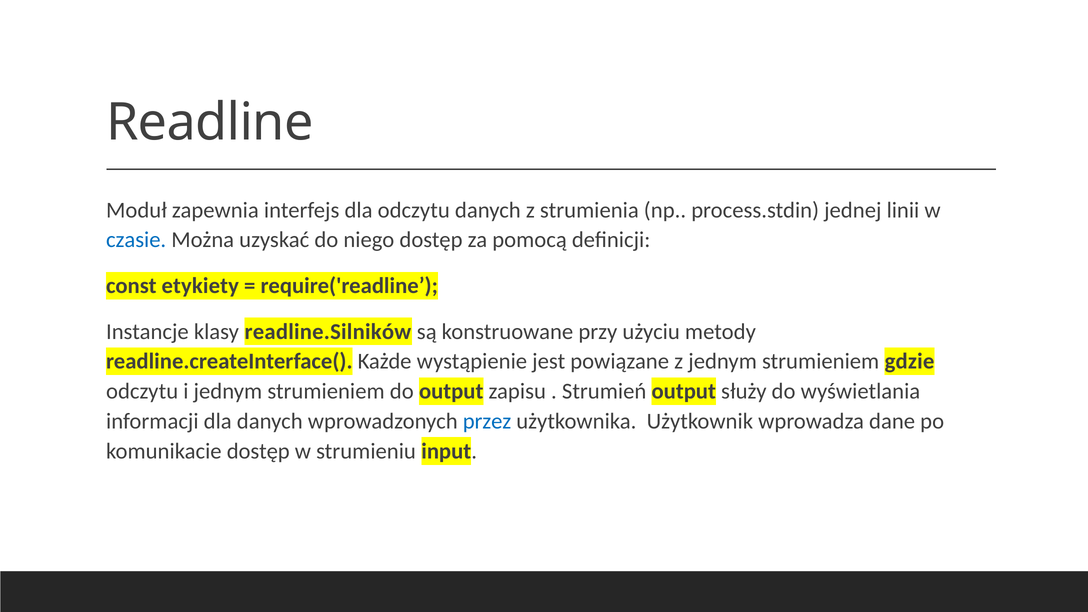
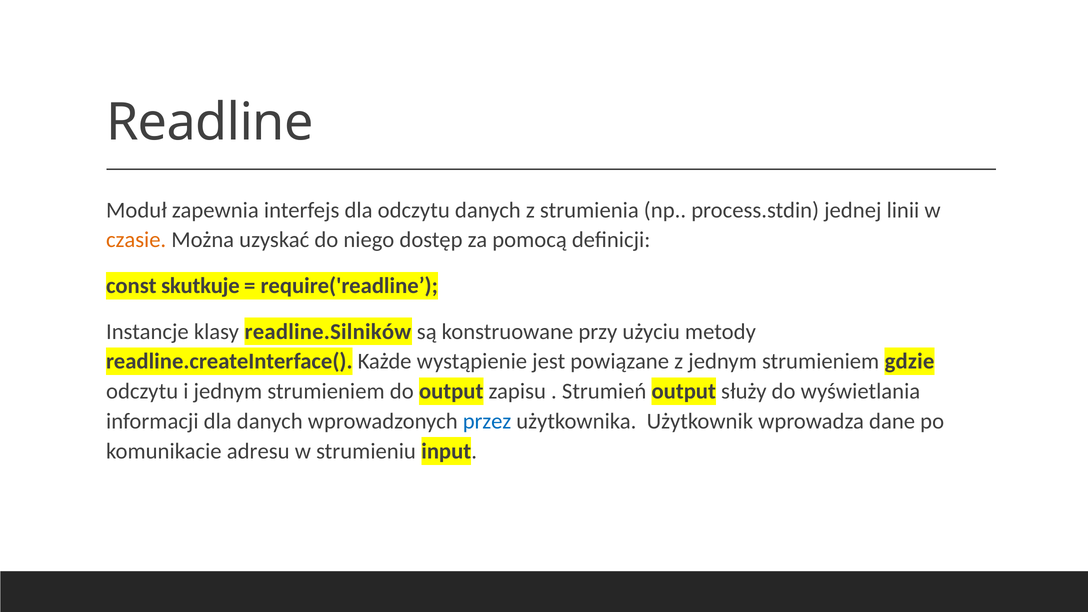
czasie colour: blue -> orange (136, 240)
etykiety: etykiety -> skutkuje (200, 286)
komunikacie dostęp: dostęp -> adresu (258, 451)
